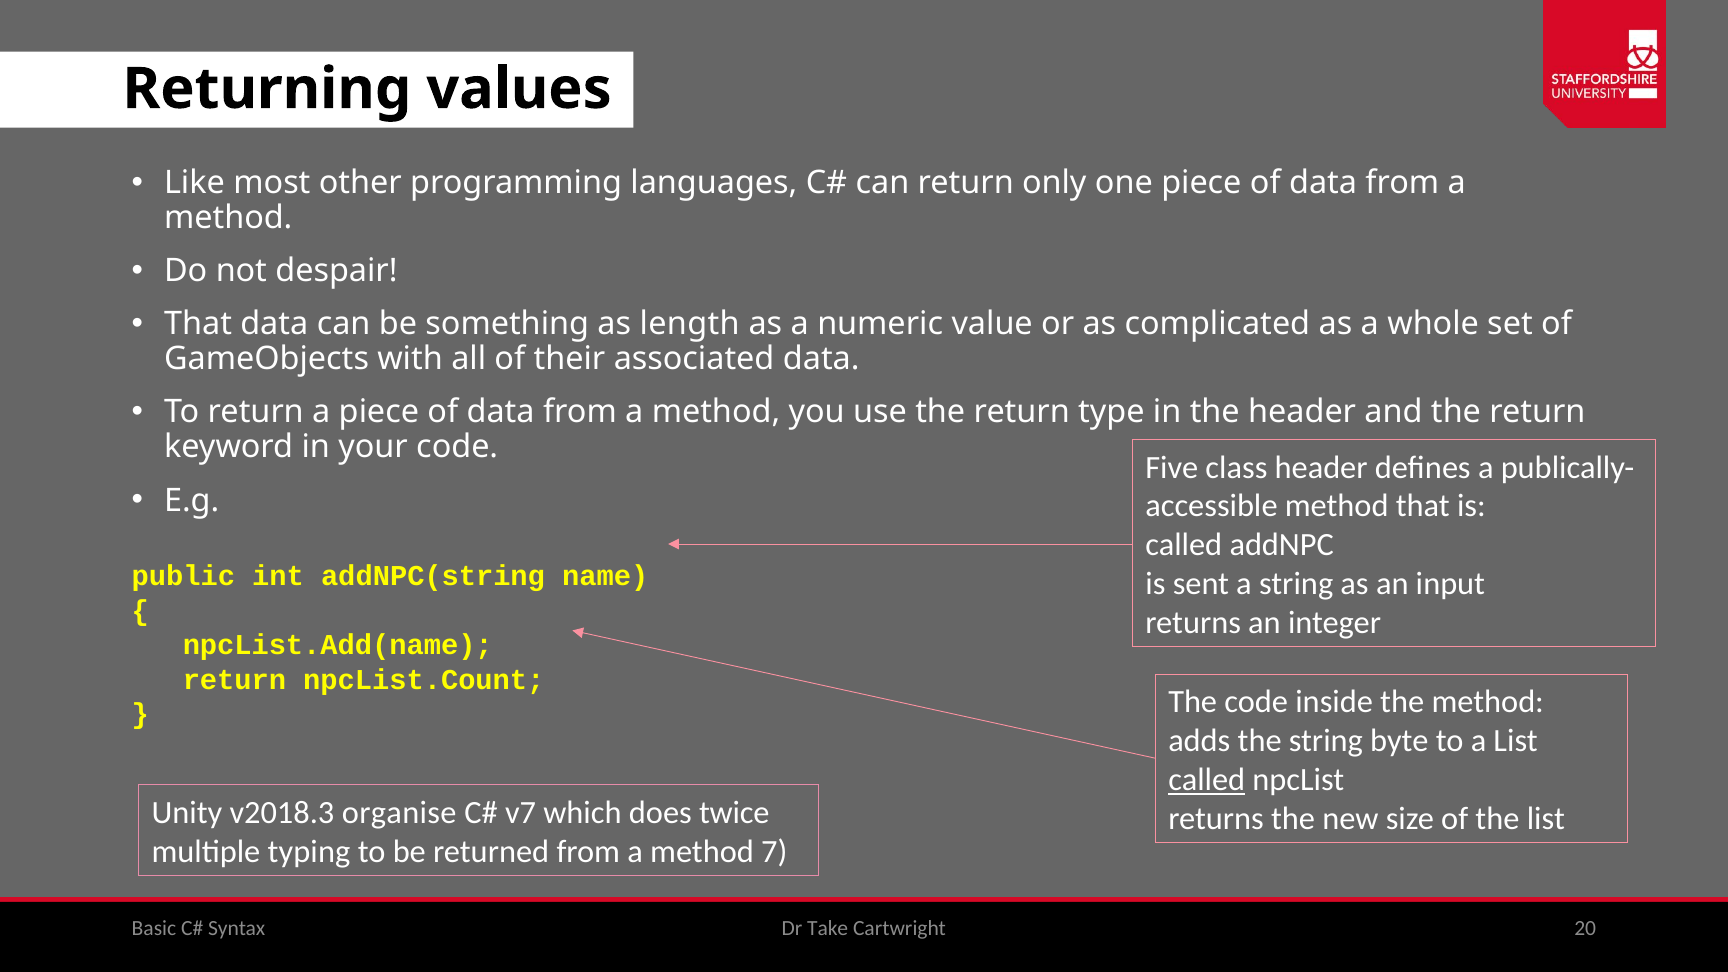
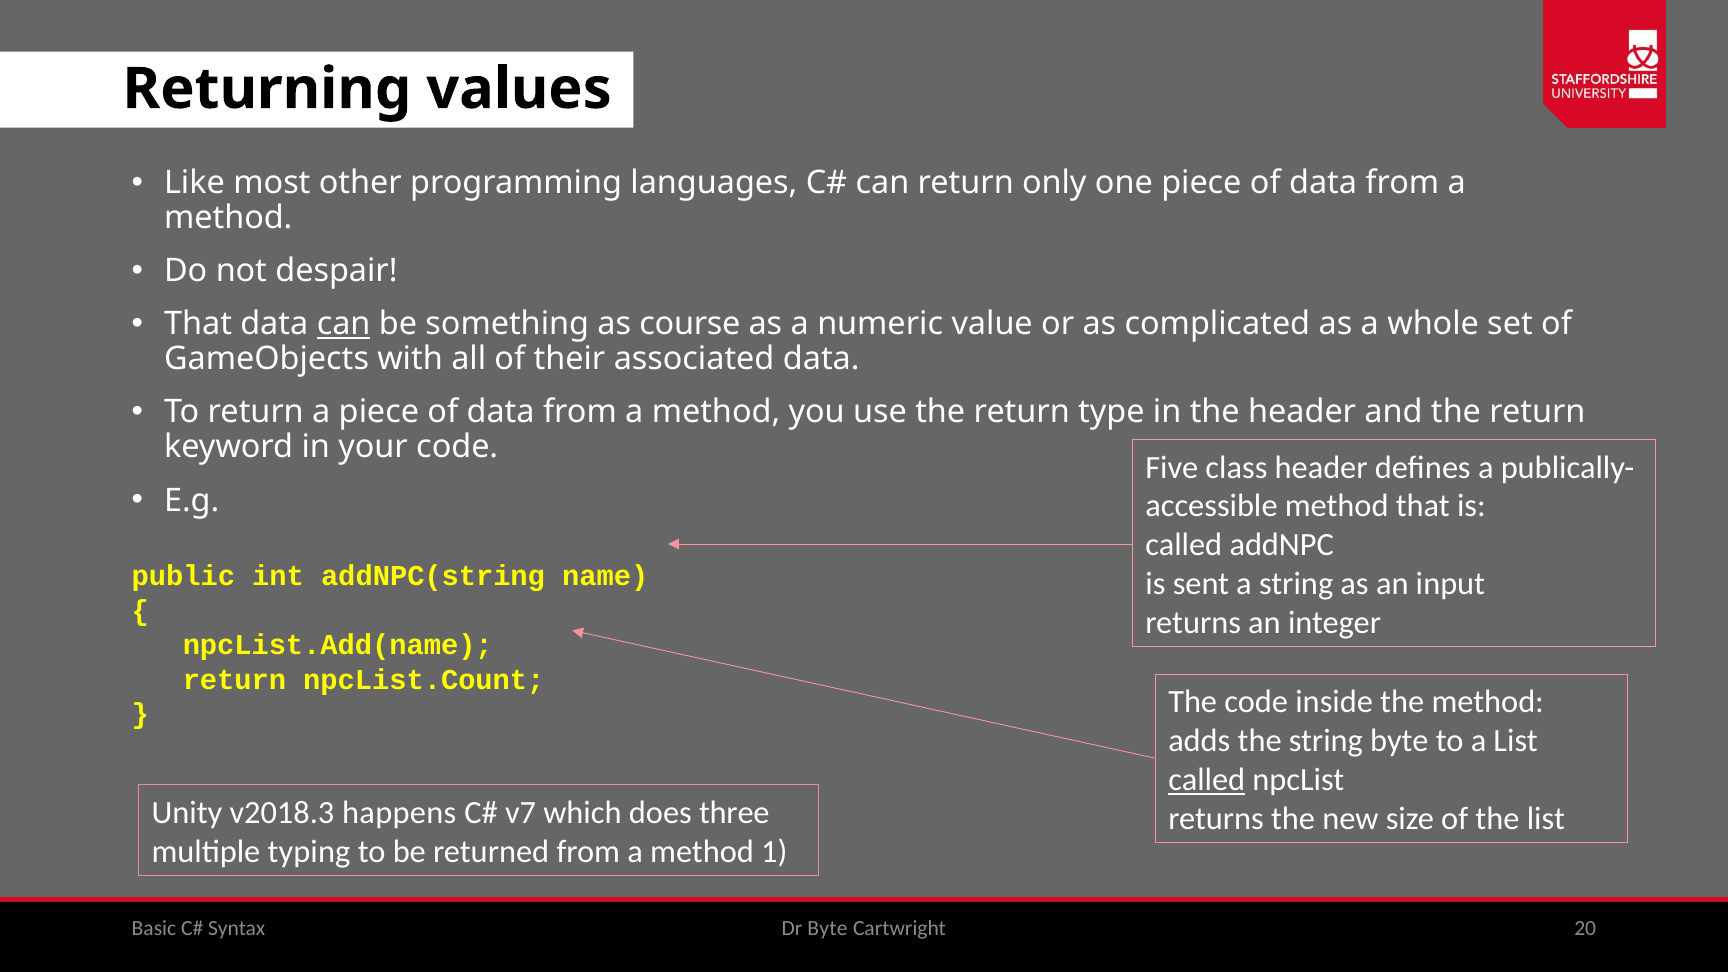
can underline: none -> present (344, 324)
length: length -> course (690, 324)
organise: organise -> happens (399, 813)
twice: twice -> three (734, 813)
7: 7 -> 1 (774, 852)
Dr Take: Take -> Byte (827, 928)
